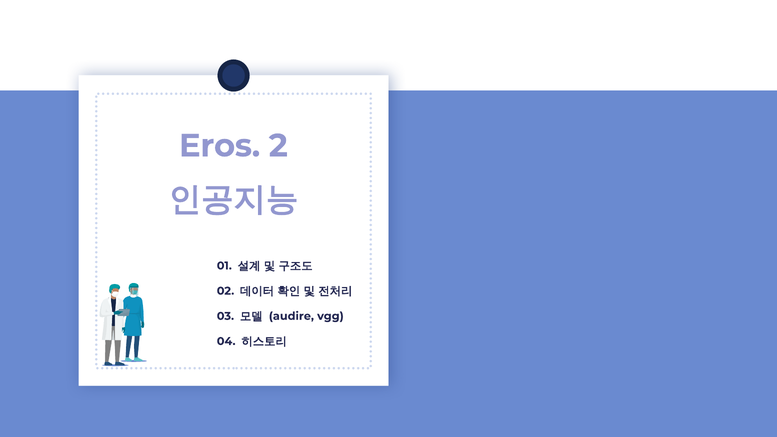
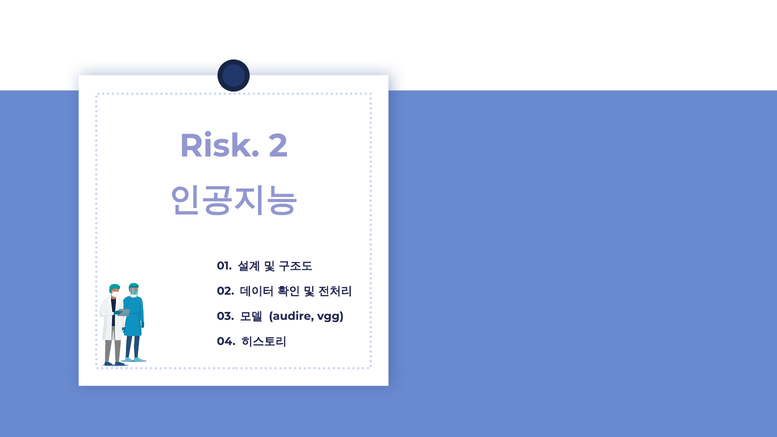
Eros: Eros -> Risk (219, 146)
